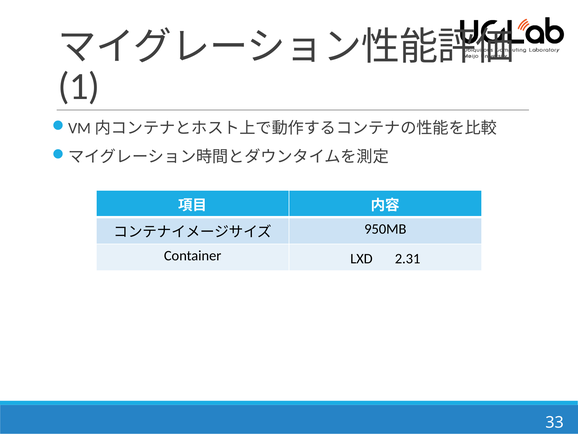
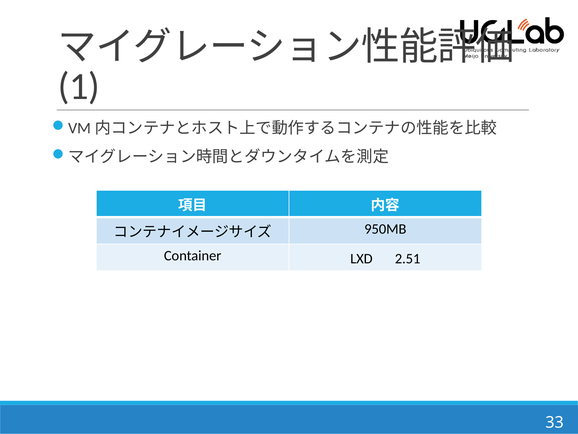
2.31: 2.31 -> 2.51 (408, 258)
